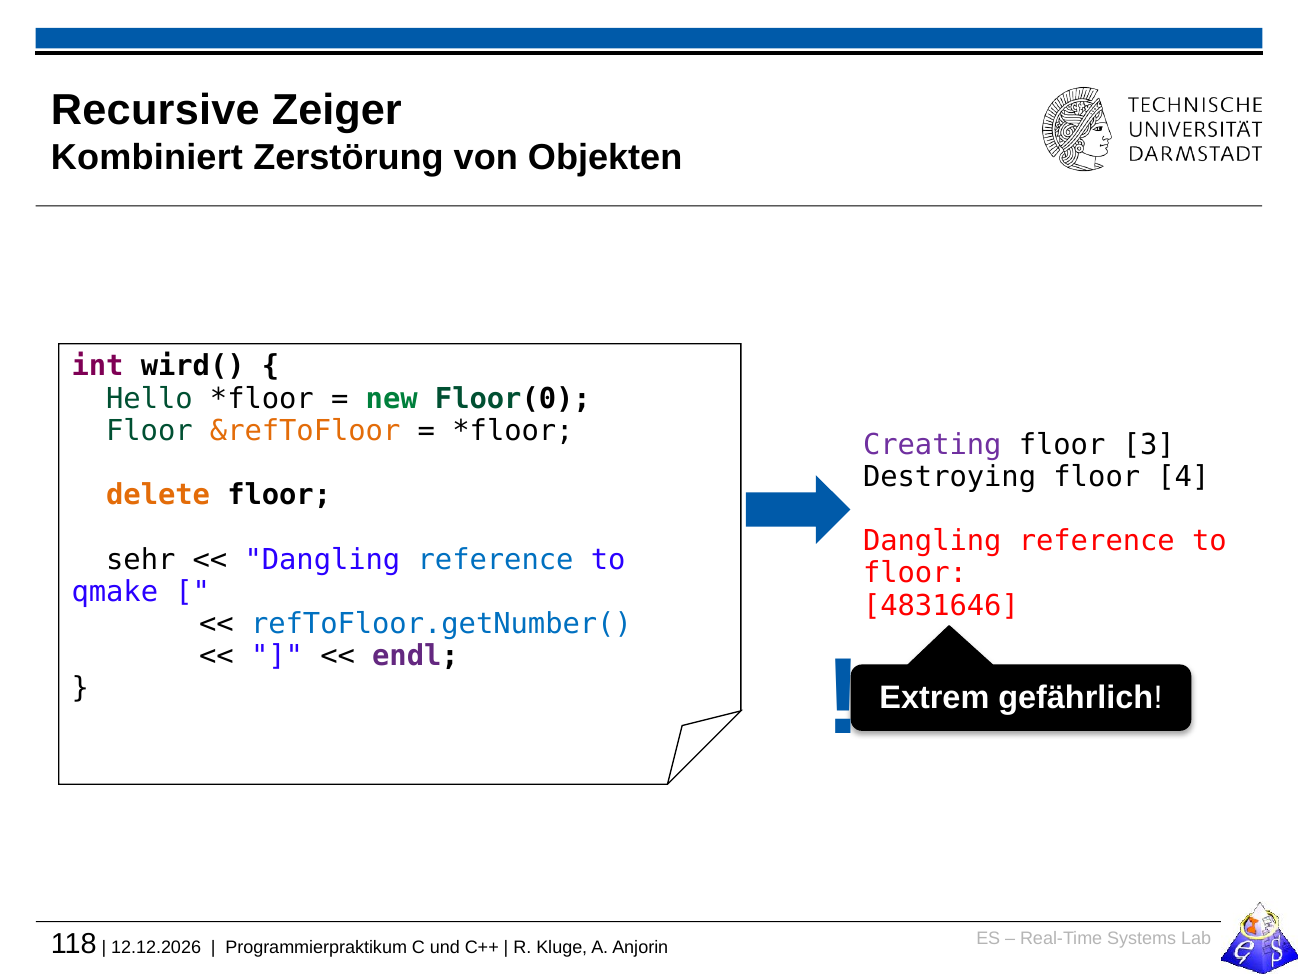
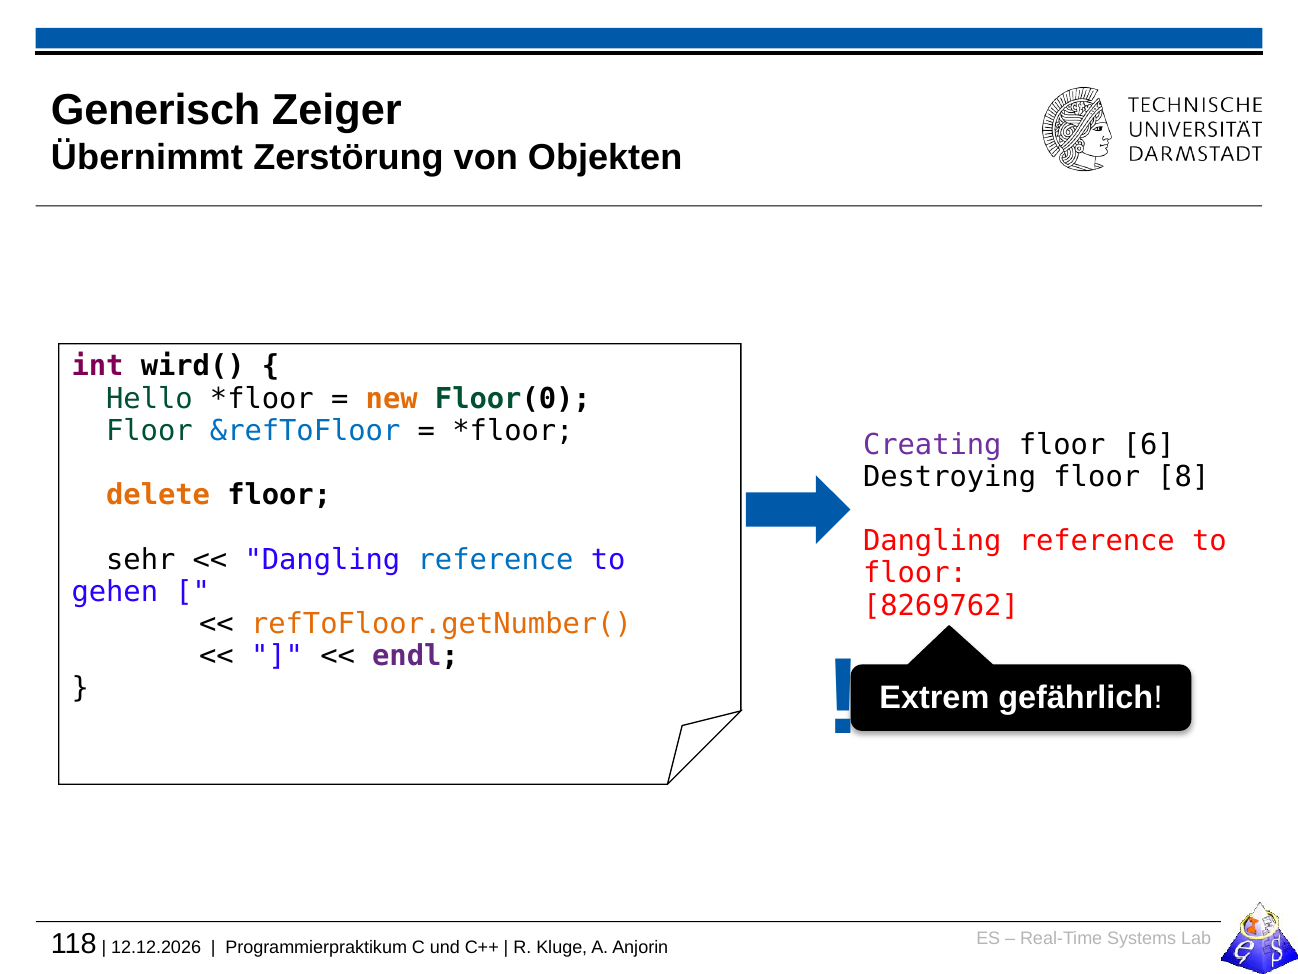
Recursive: Recursive -> Generisch (156, 110)
Kombiniert: Kombiniert -> Übernimmt (147, 157)
new colour: green -> orange (392, 398)
&refToFloor colour: orange -> blue (305, 431)
3: 3 -> 6 (1149, 444)
4: 4 -> 8 (1183, 477)
qmake: qmake -> gehen (115, 592)
4831646: 4831646 -> 8269762 (941, 605)
refToFloor.getNumber( colour: blue -> orange (441, 624)
